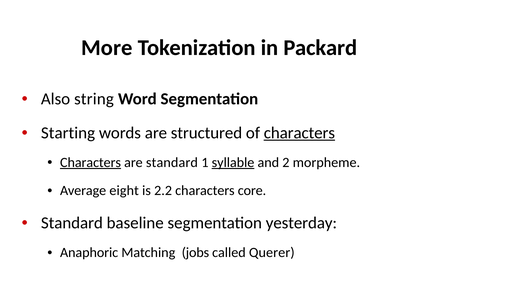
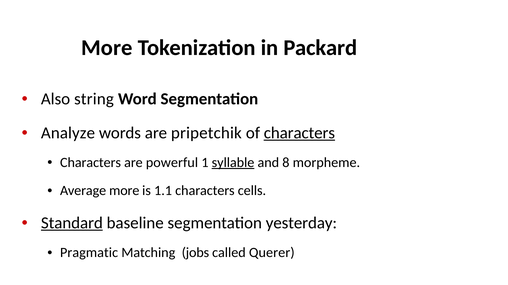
Starting: Starting -> Analyze (68, 133)
structured: structured -> pripetchik (206, 133)
Characters underline: present -> none (91, 163)
are standard: standard -> powerful (172, 163)
2: 2 -> 8 (286, 163)
Average eight: eight -> more (124, 191)
2.2: 2.2 -> 1.1 (163, 191)
core: core -> cells (252, 191)
Standard underline: none -> present (72, 224)
Anaphoric: Anaphoric -> Pragmatic (89, 253)
